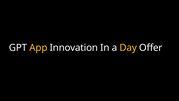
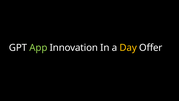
App colour: yellow -> light green (38, 48)
